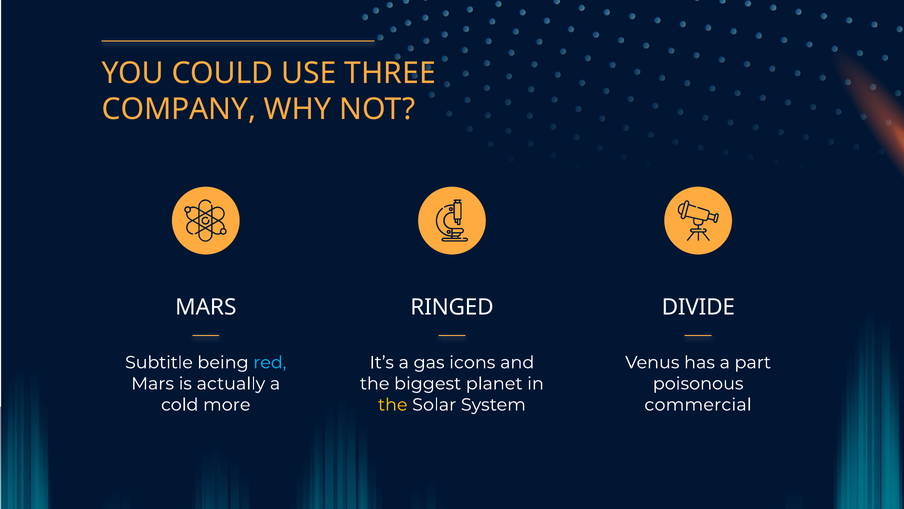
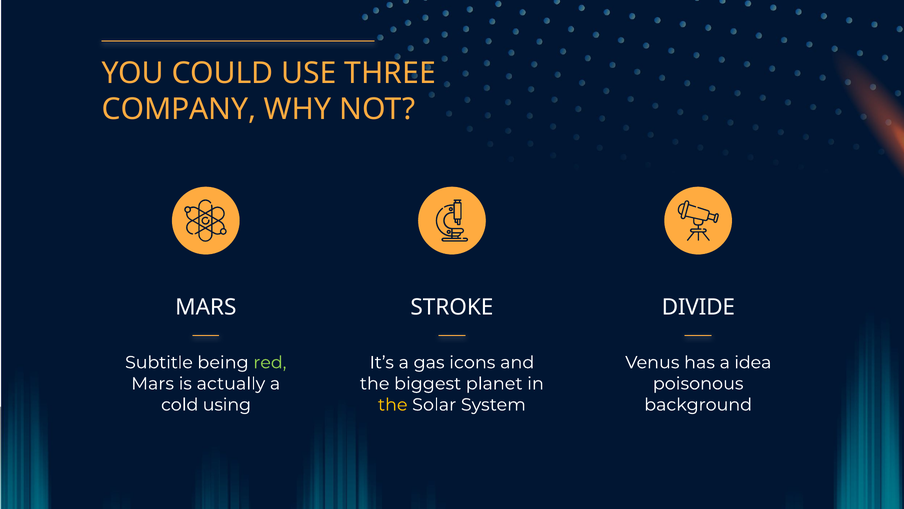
RINGED: RINGED -> STROKE (452, 307)
red colour: light blue -> light green (270, 362)
part: part -> idea (753, 362)
more: more -> using (227, 404)
commercial: commercial -> background (698, 404)
